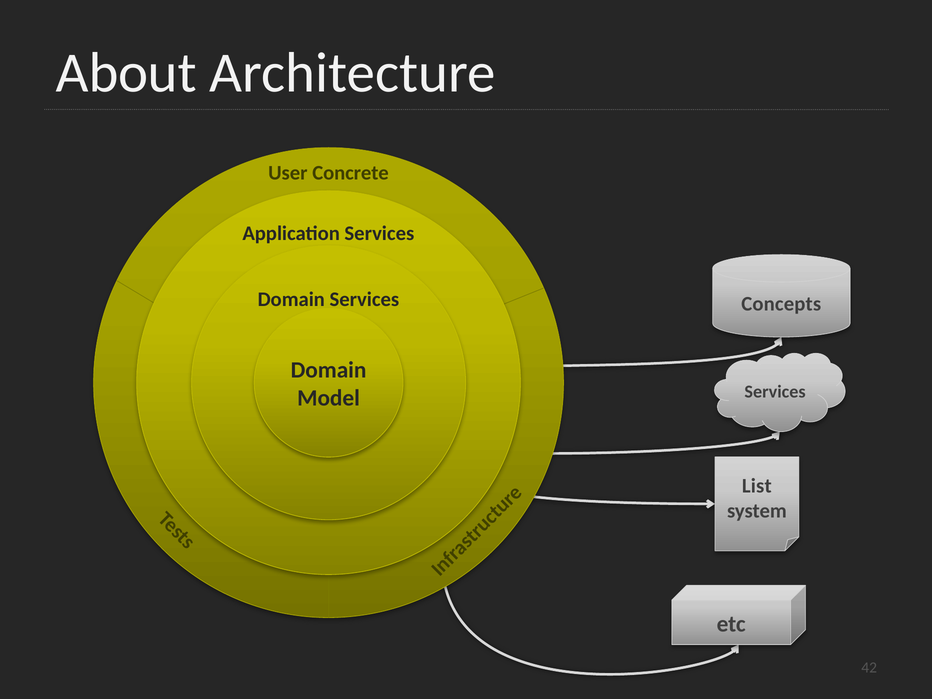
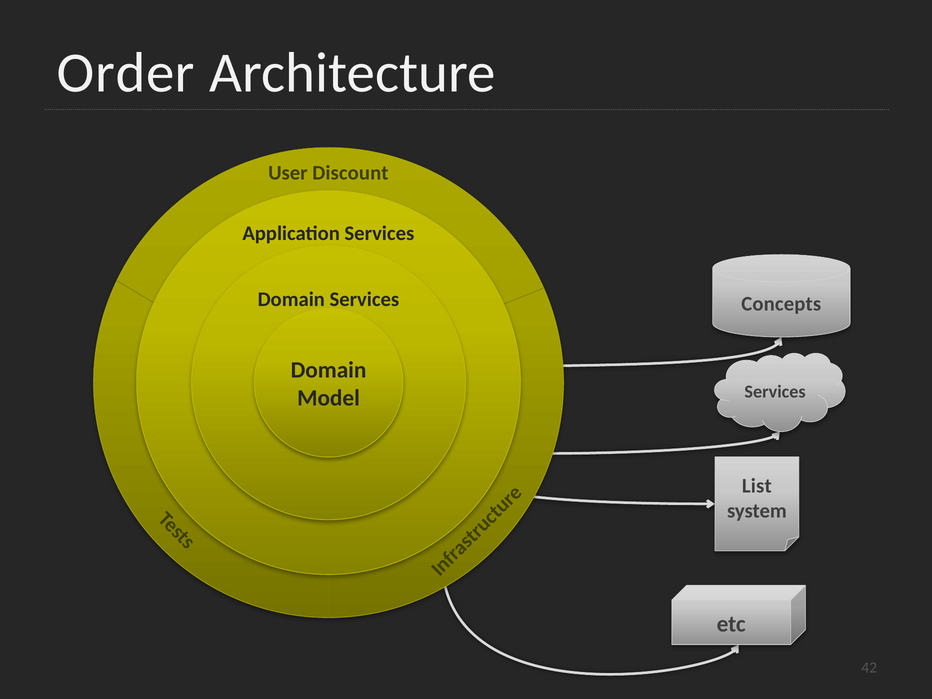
About: About -> Order (126, 73)
Concrete: Concrete -> Discount (350, 173)
